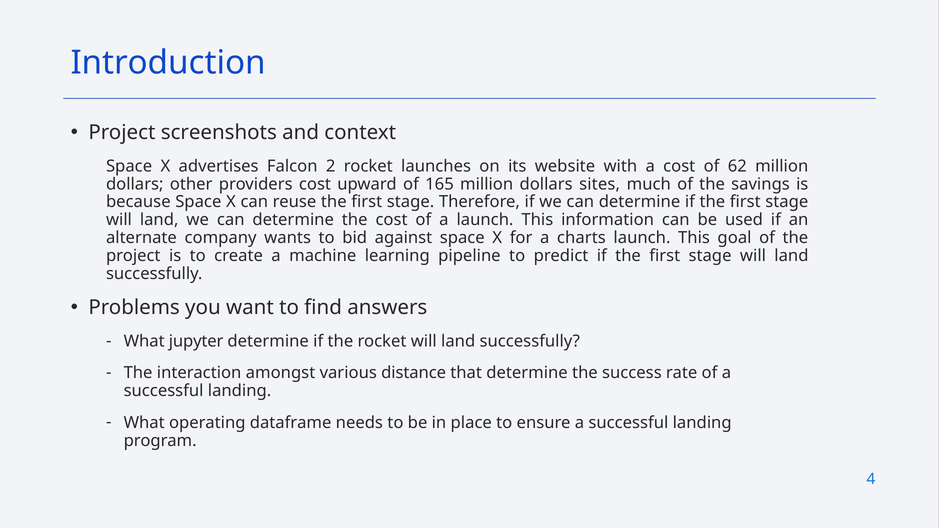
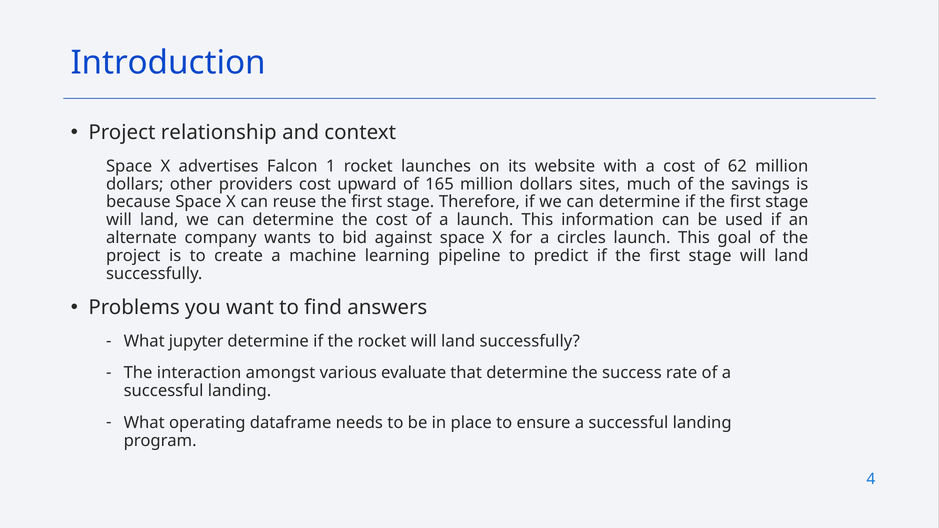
screenshots: screenshots -> relationship (219, 132)
2: 2 -> 1 (331, 166)
charts: charts -> circles (581, 238)
distance: distance -> evaluate (414, 373)
